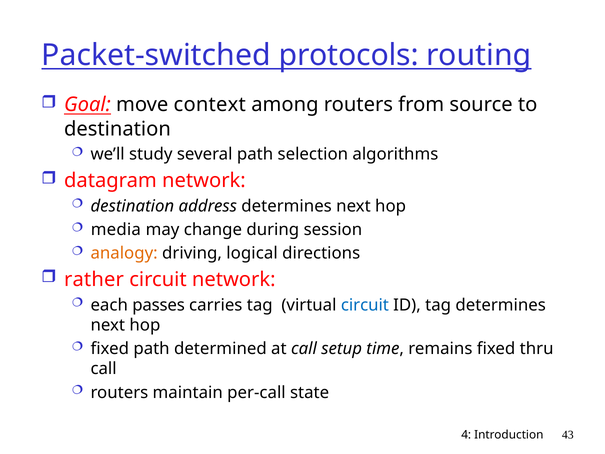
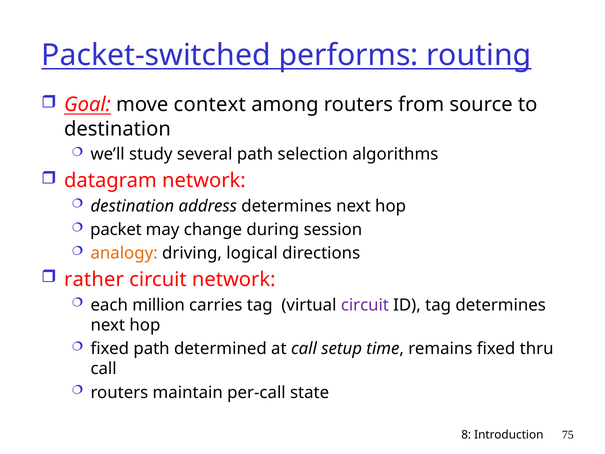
protocols: protocols -> performs (349, 55)
media: media -> packet (116, 230)
passes: passes -> million (159, 305)
circuit colour: blue -> purple (365, 305)
4: 4 -> 8 (466, 434)
43: 43 -> 75 (568, 434)
